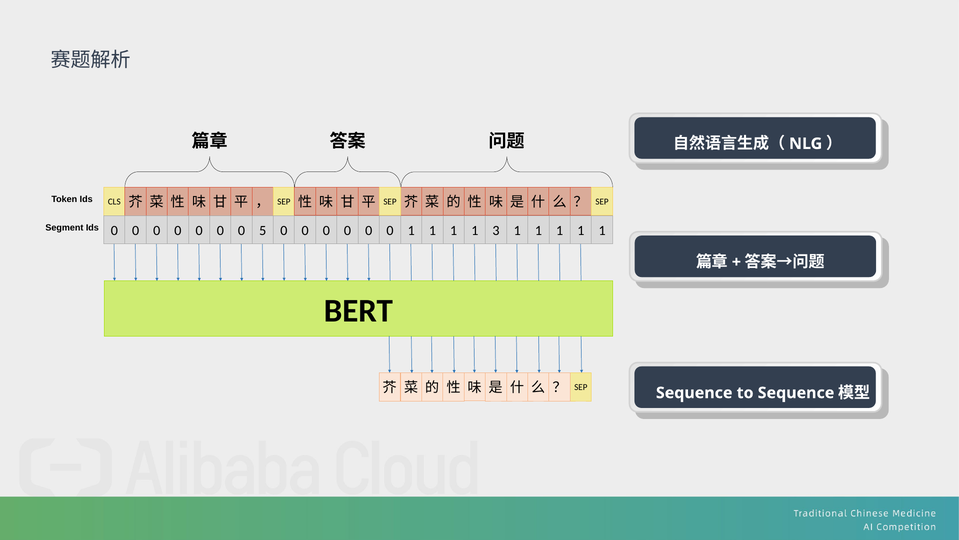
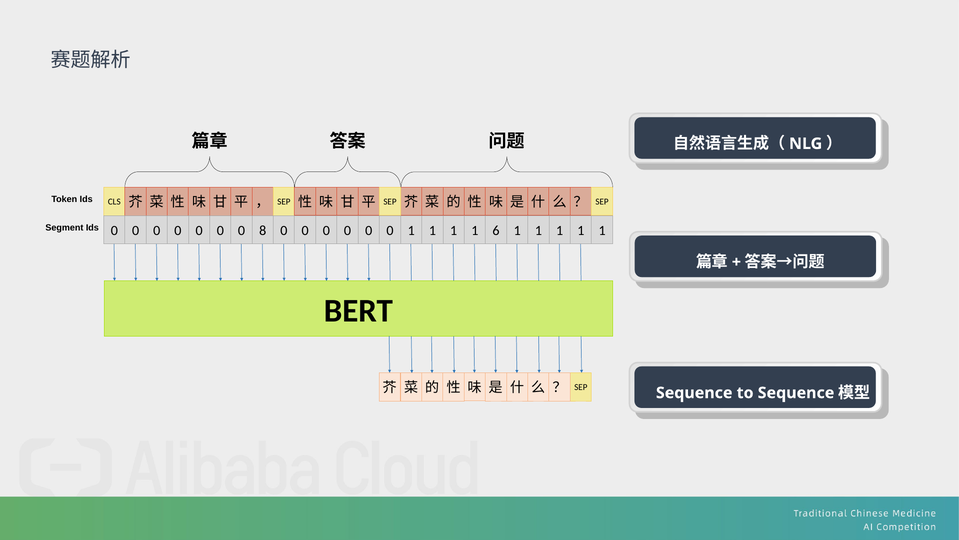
5: 5 -> 8 (263, 230)
3: 3 -> 6 (496, 230)
